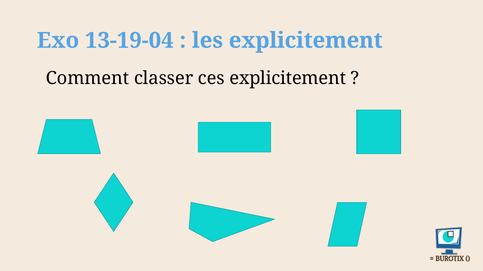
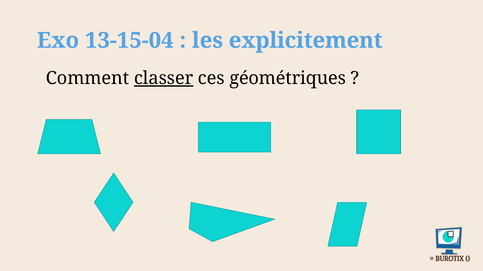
13-19-04: 13-19-04 -> 13-15-04 (129, 41)
classer underline: none -> present (164, 78)
ces explicitement: explicitement -> géométriques (288, 78)
